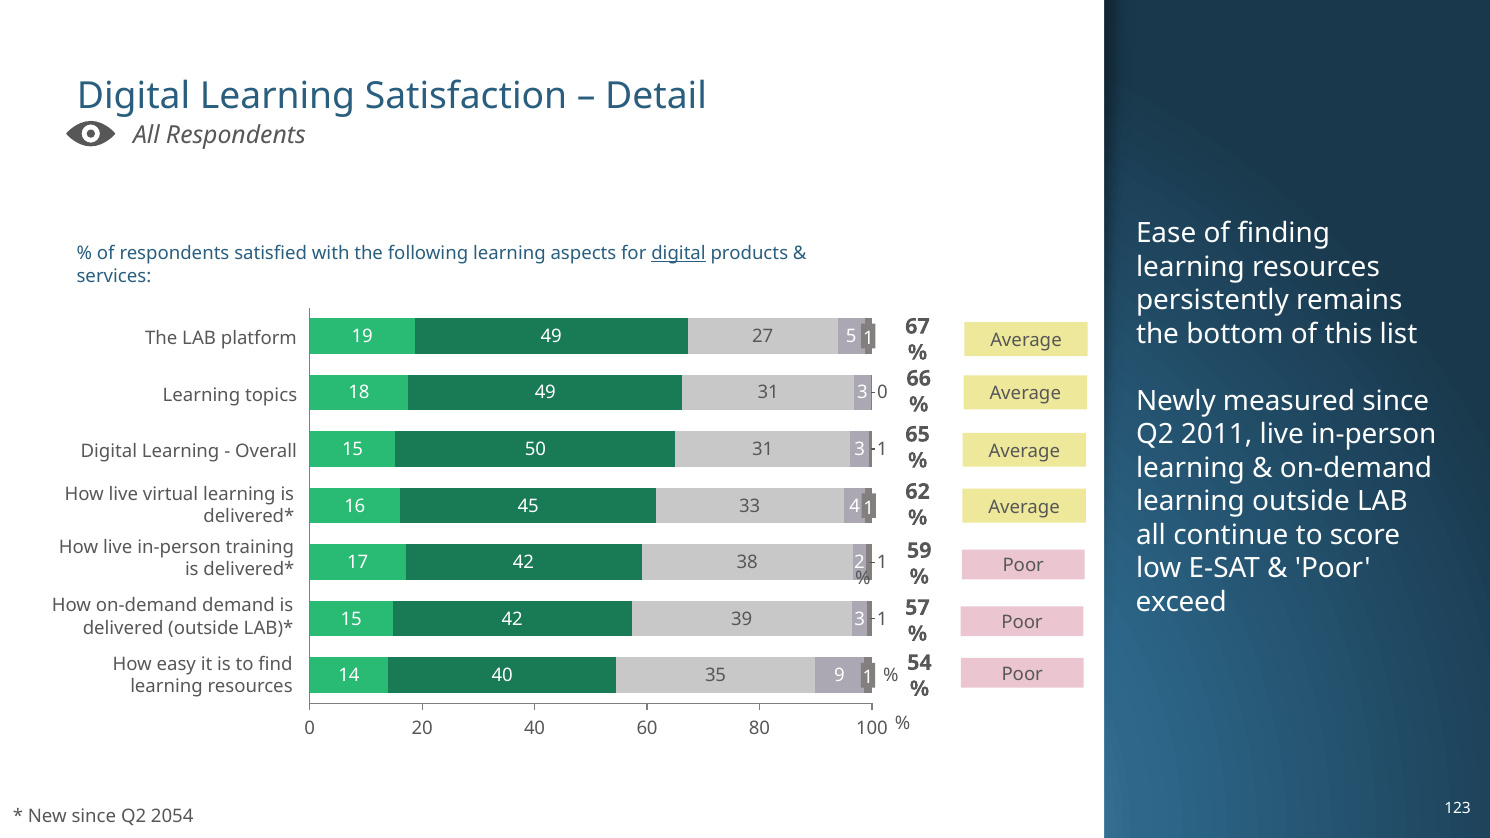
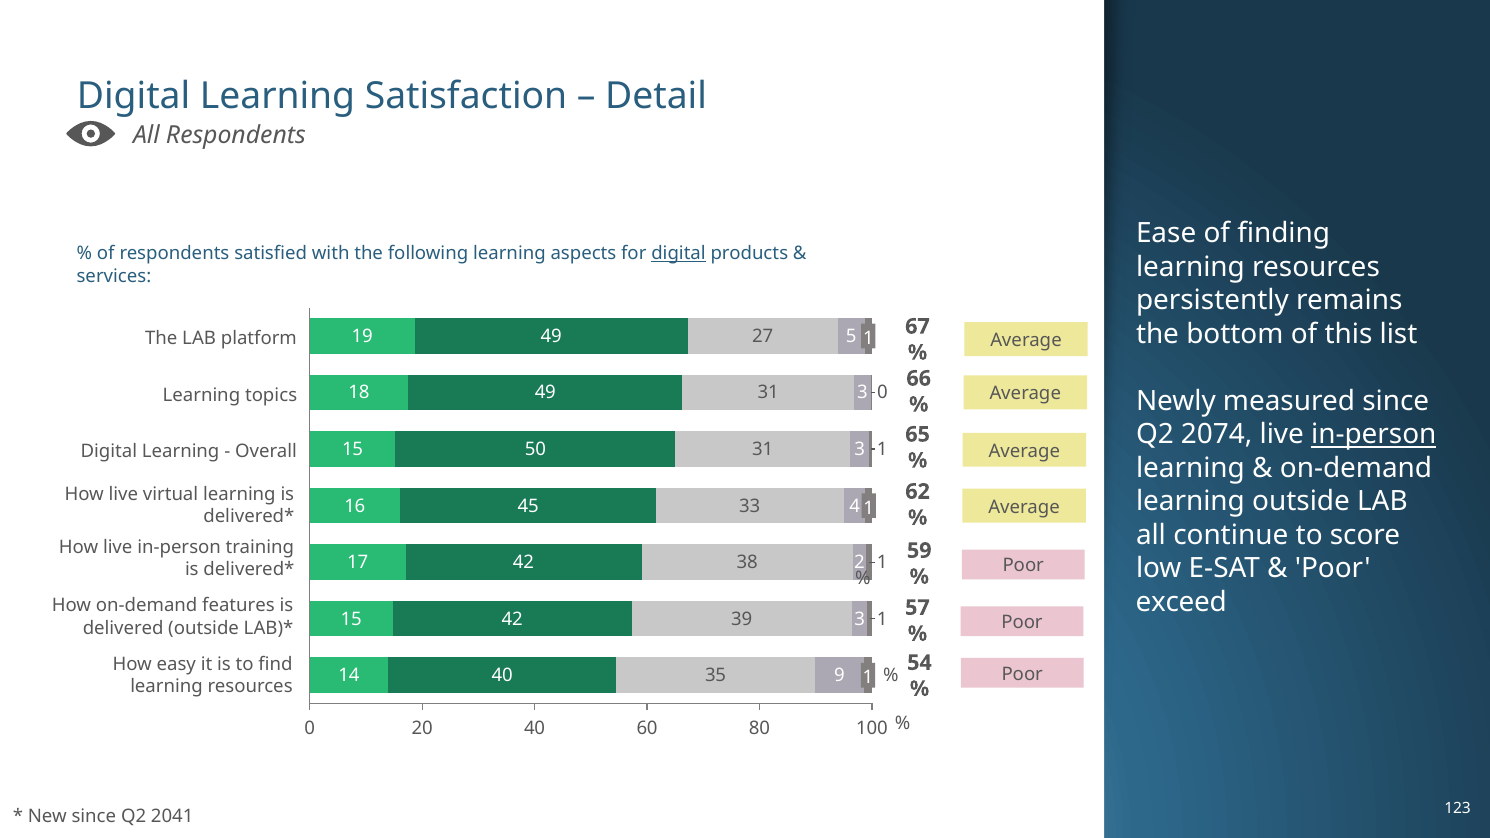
2011: 2011 -> 2074 (1217, 435)
in-person underline: none -> present (1374, 435)
demand: demand -> features (238, 606)
2054: 2054 -> 2041 (172, 816)
